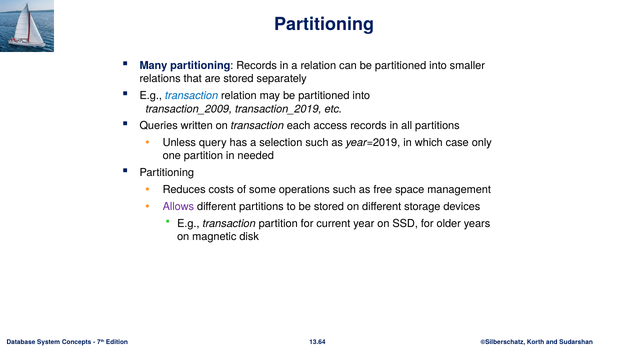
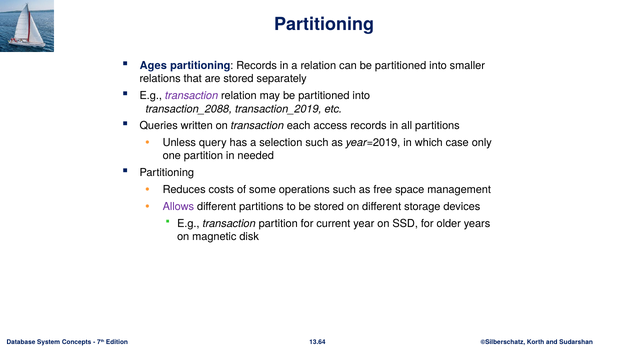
Many: Many -> Ages (153, 66)
transaction colour: blue -> purple (192, 96)
transaction_2009: transaction_2009 -> transaction_2088 (189, 109)
